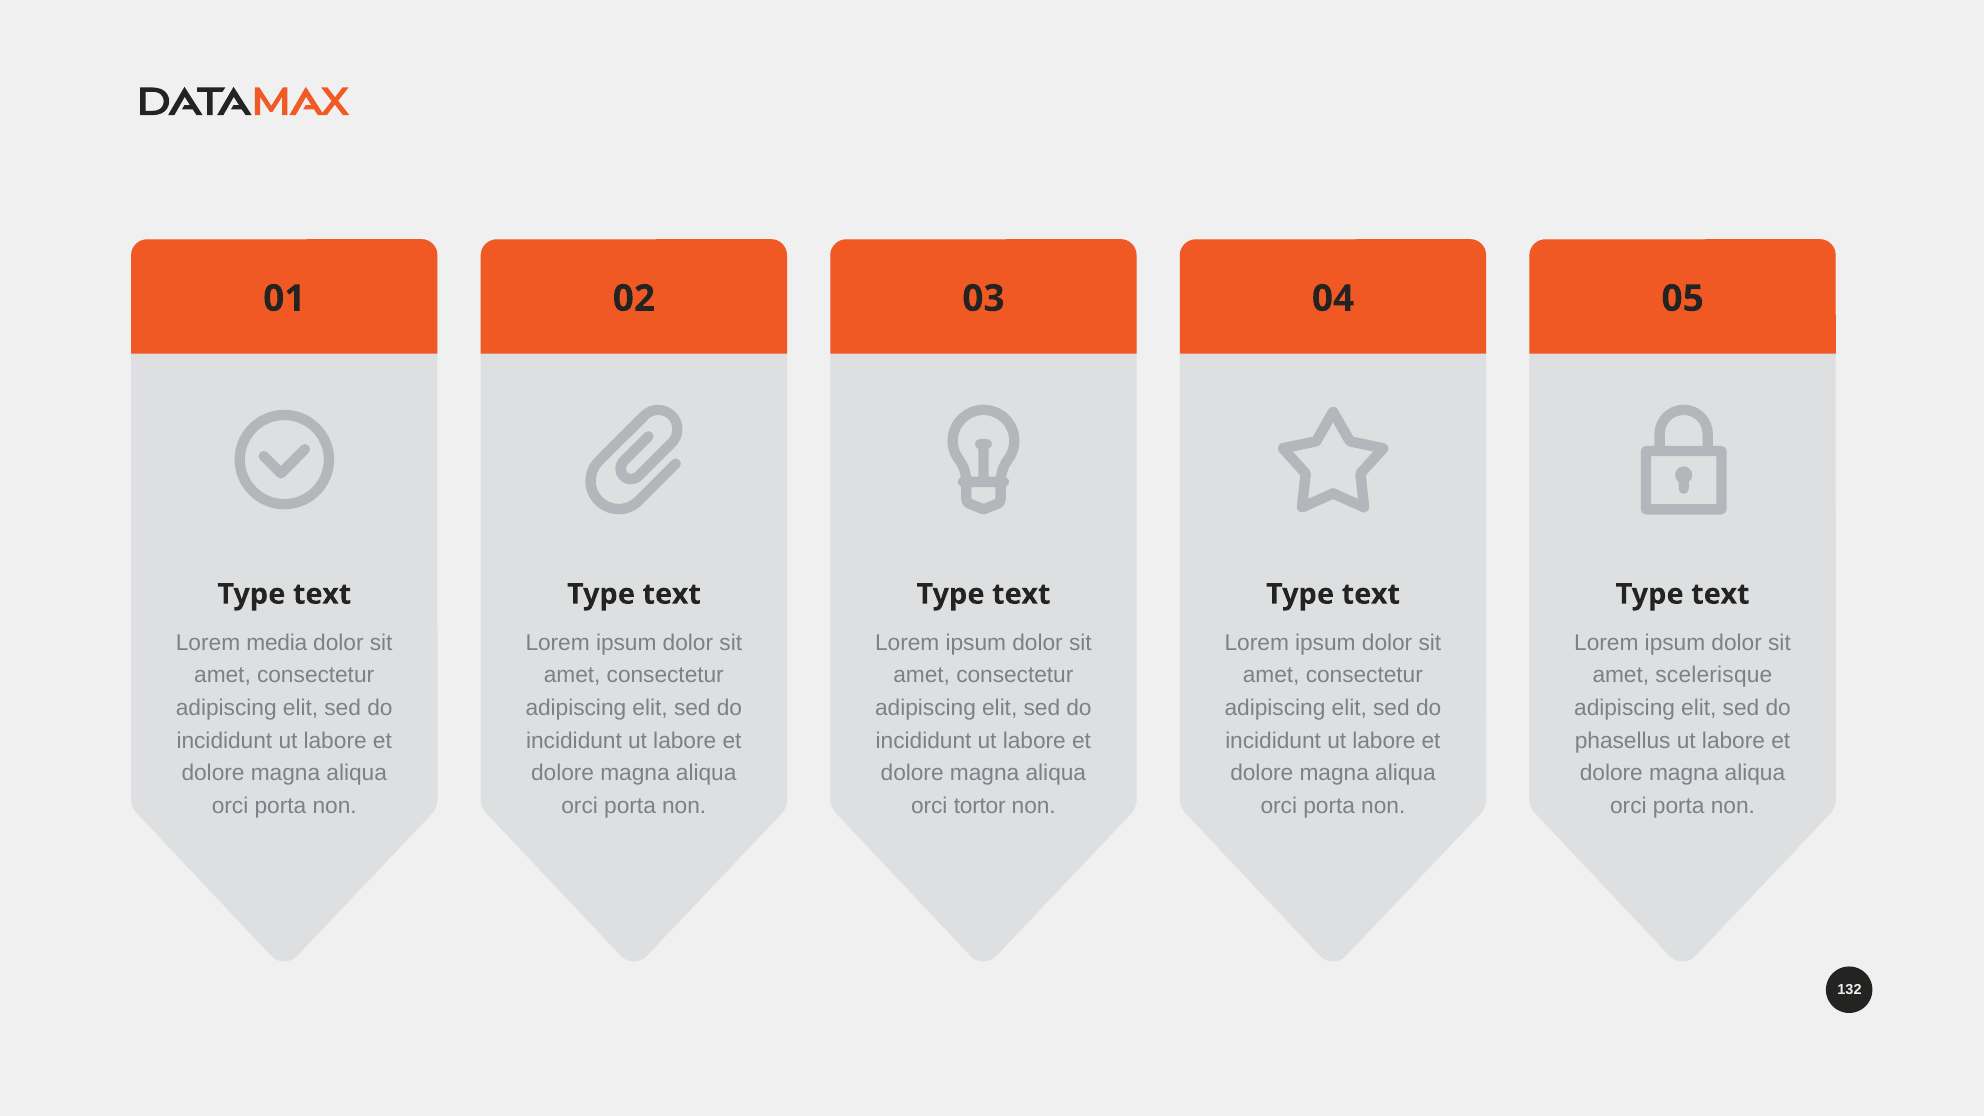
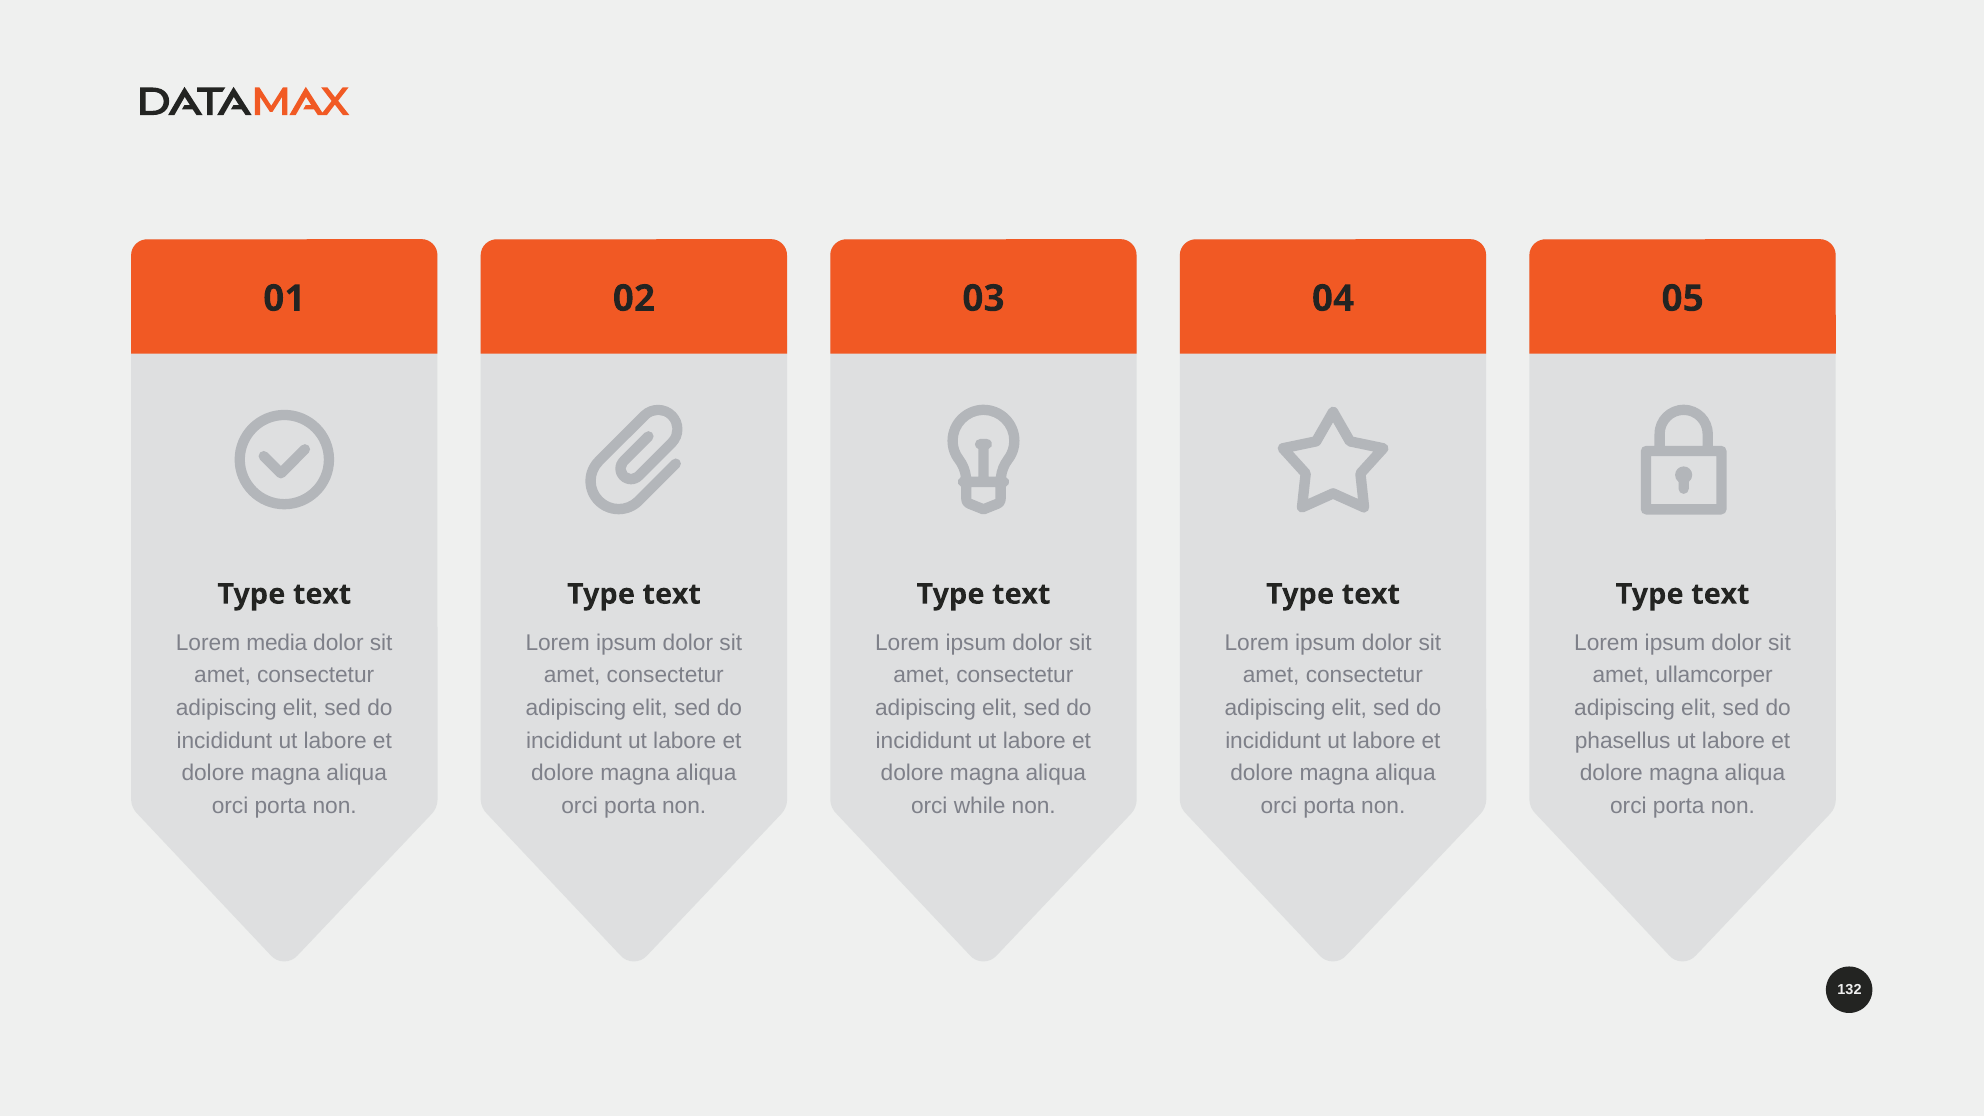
scelerisque: scelerisque -> ullamcorper (1714, 675)
tortor: tortor -> while (980, 806)
